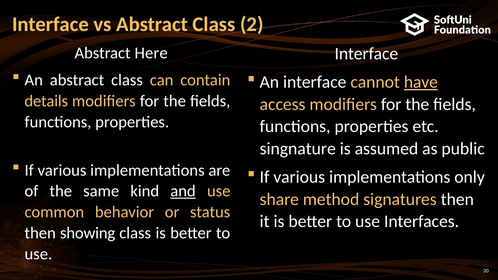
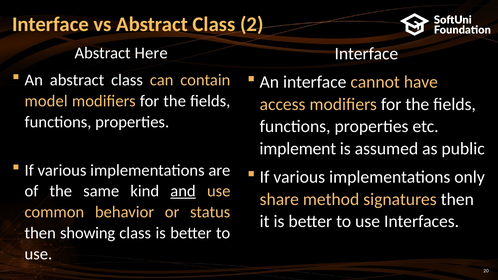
have underline: present -> none (421, 82)
details: details -> model (46, 101)
singnature: singnature -> implement (298, 149)
